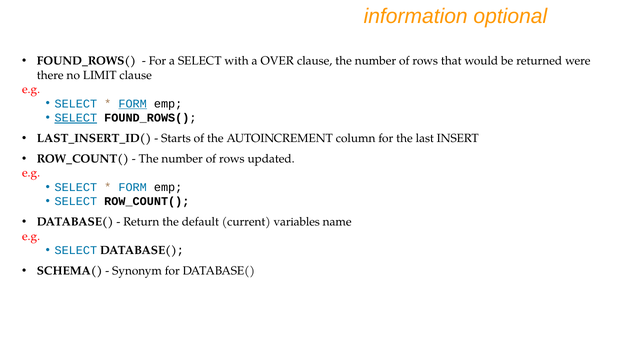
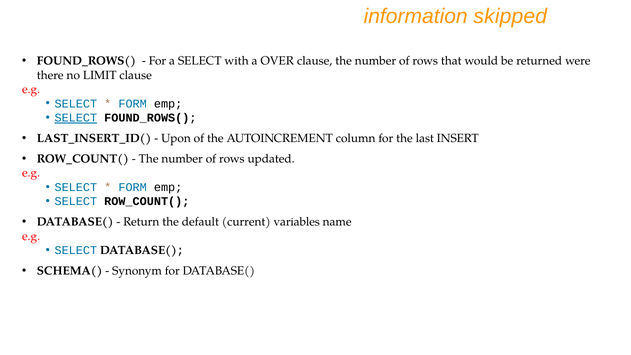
optional: optional -> skipped (510, 16)
FORM underline: present -> none (133, 104)
Starts: Starts -> Upon (176, 138)
